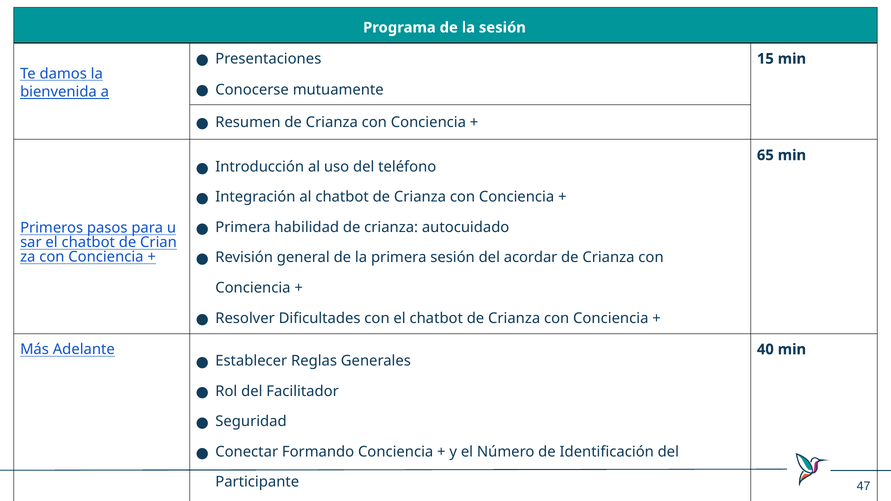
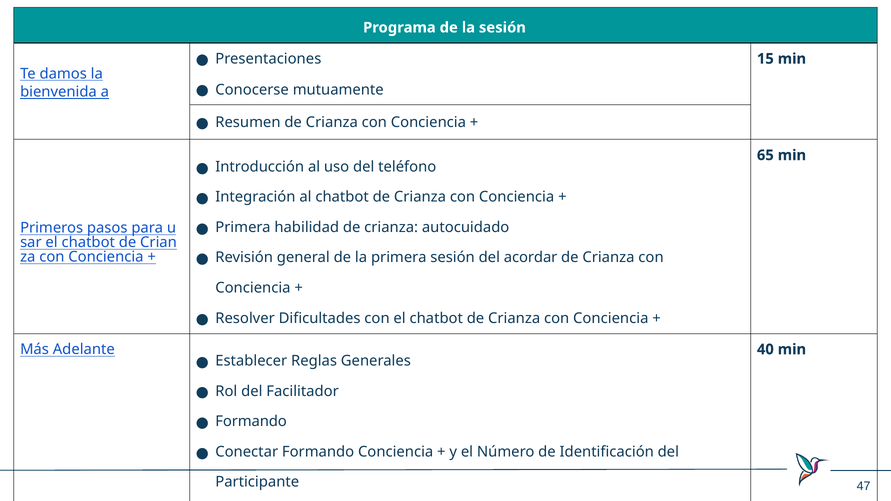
Seguridad: Seguridad -> Formando (251, 422)
